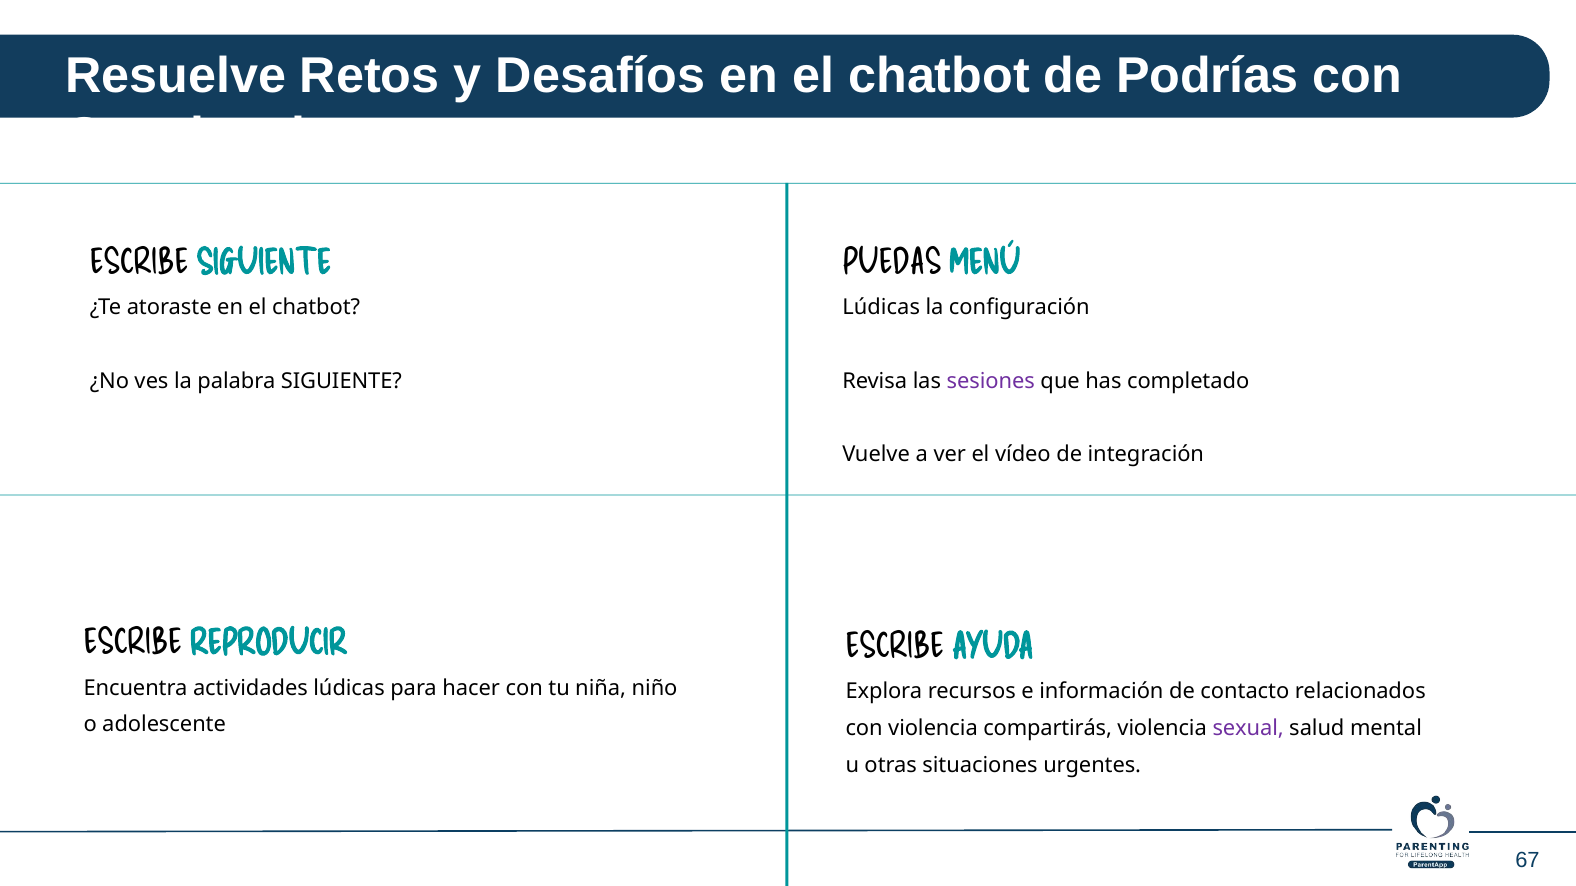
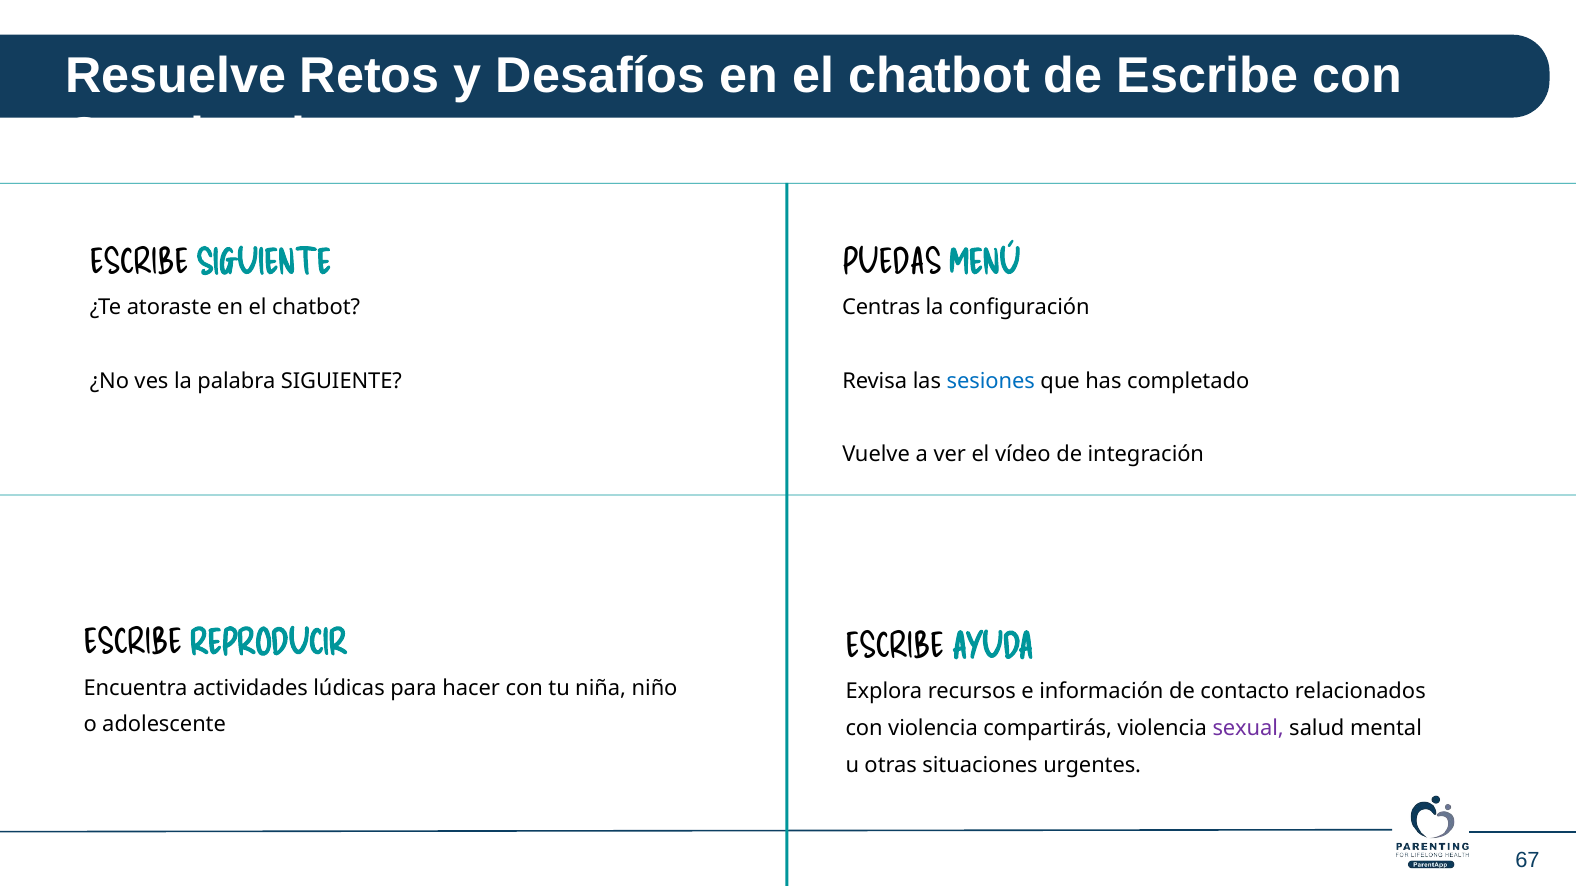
de Podrías: Podrías -> Escribe (1208, 76)
Lúdicas: Lúdicas -> Centras (881, 308)
sesiones colour: purple -> blue (991, 381)
